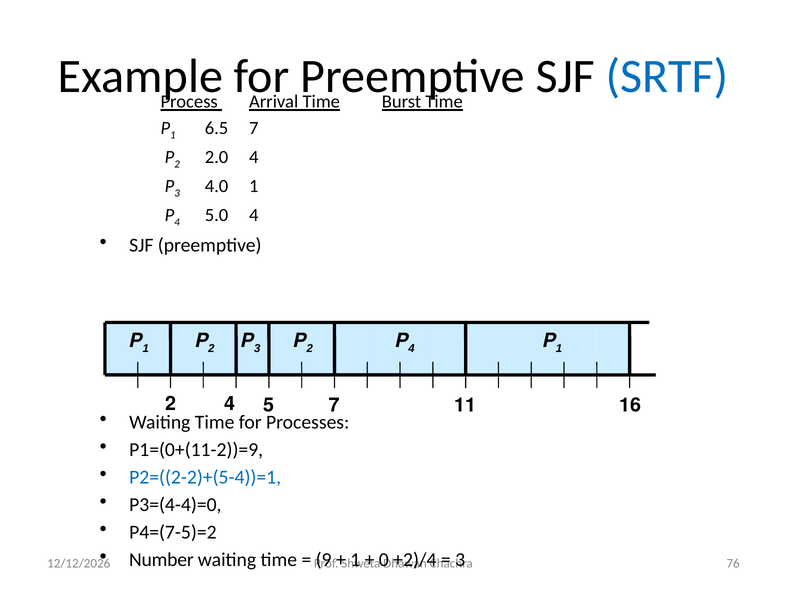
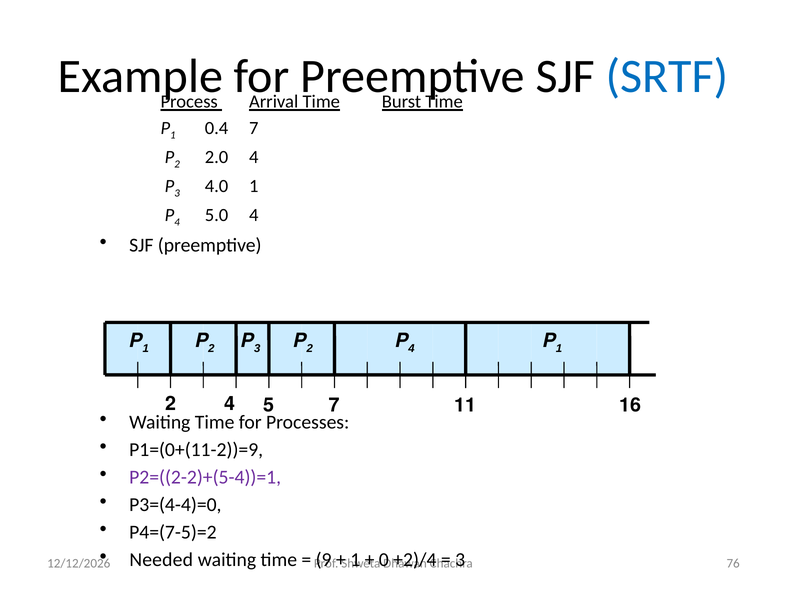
6.5: 6.5 -> 0.4 (217, 128)
P2=((2-2)+(5-4))=1 colour: blue -> purple (205, 477)
Number: Number -> Needed (161, 560)
